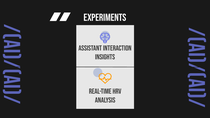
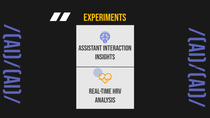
EXPERIMENTS colour: white -> yellow (105, 18)
